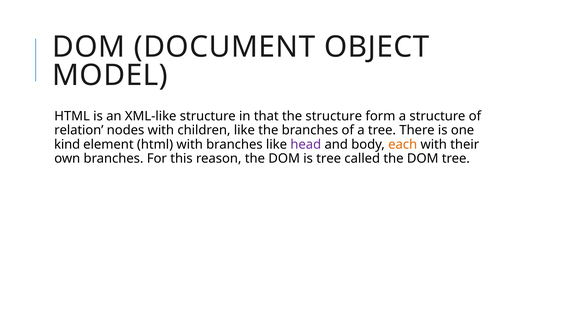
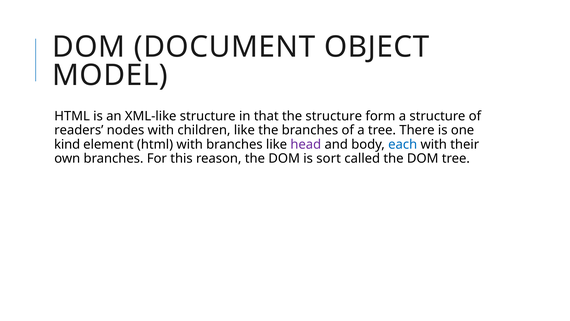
relation: relation -> readers (79, 130)
each colour: orange -> blue (403, 144)
is tree: tree -> sort (329, 158)
